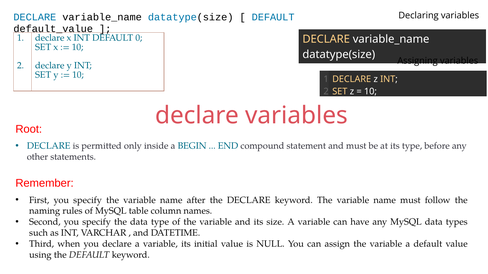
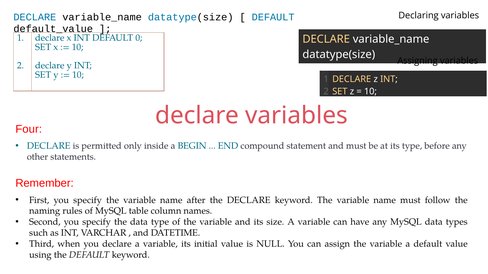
Root: Root -> Four (29, 129)
